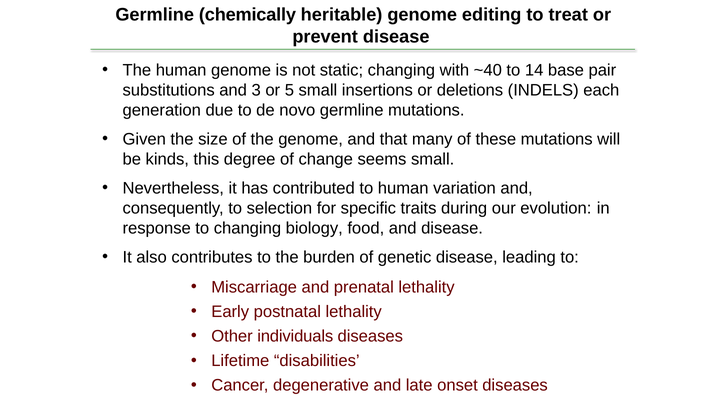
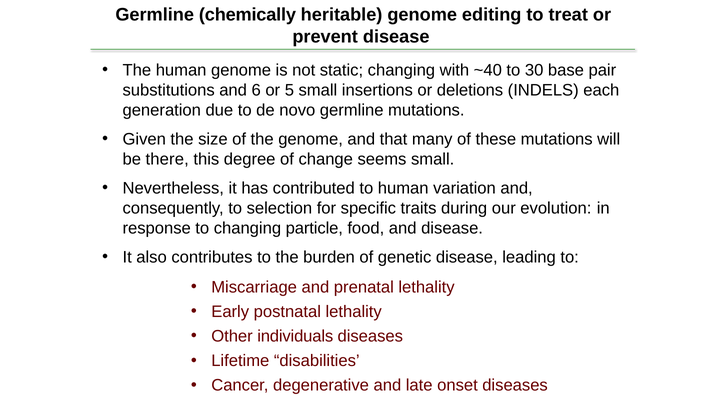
14: 14 -> 30 (534, 70)
3: 3 -> 6 (256, 90)
kinds: kinds -> there (167, 159)
biology: biology -> particle (314, 228)
